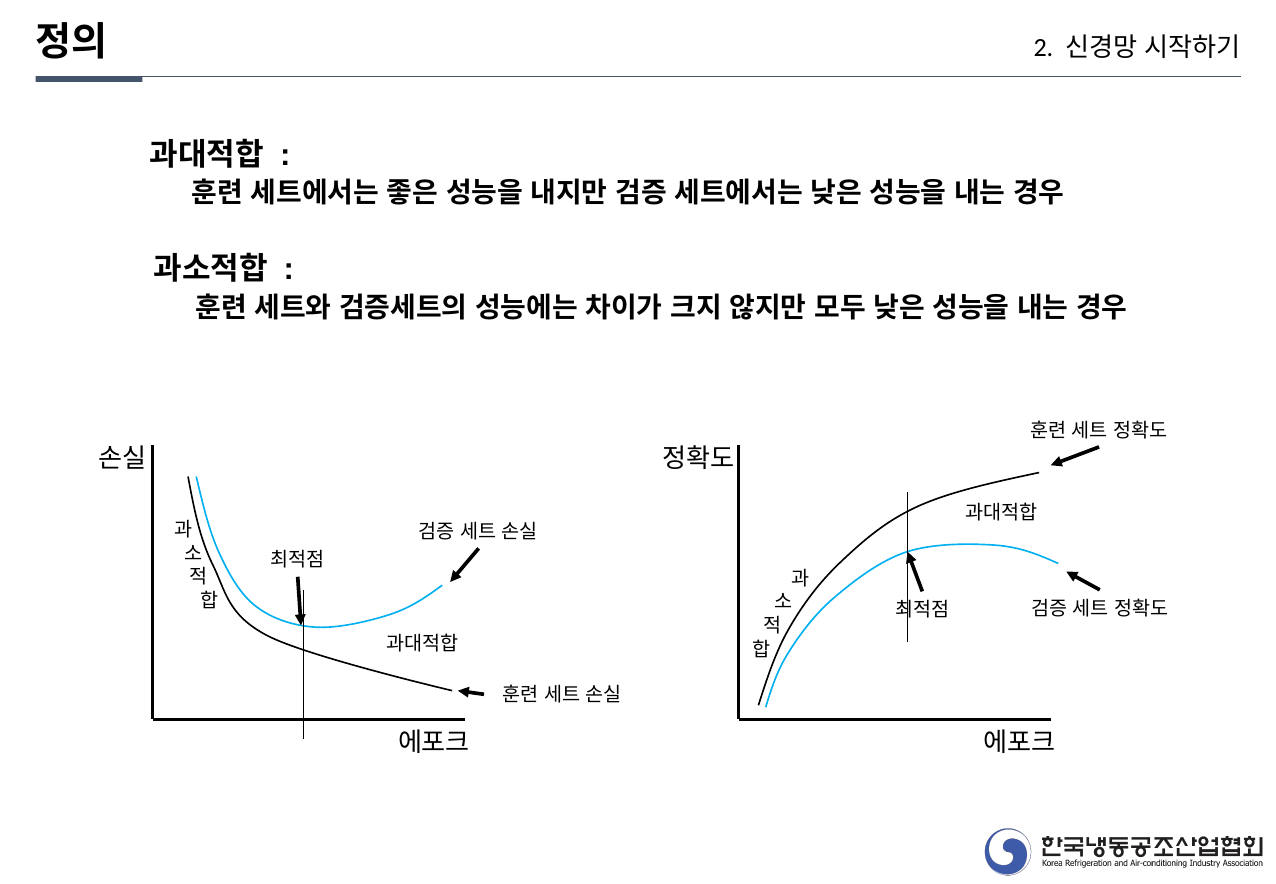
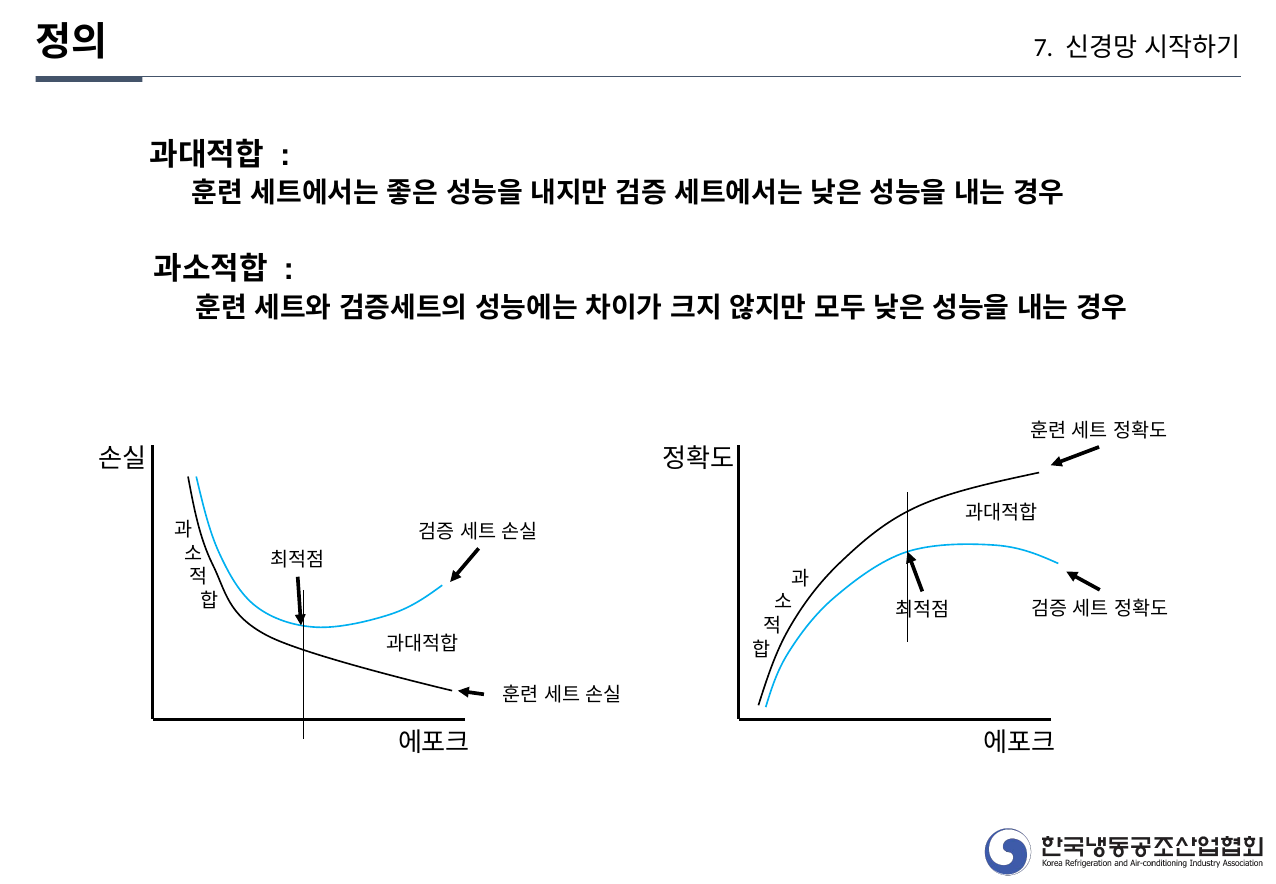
2: 2 -> 7 (1043, 48)
